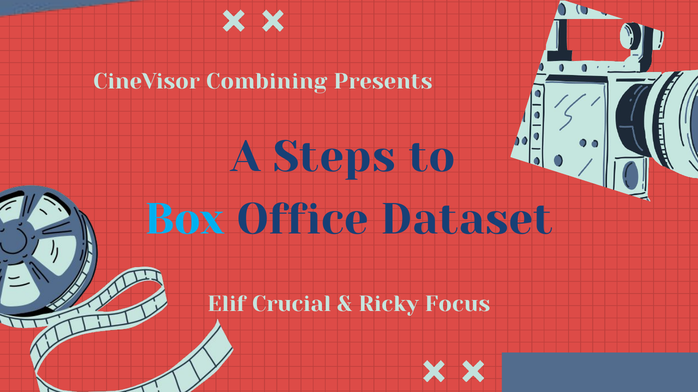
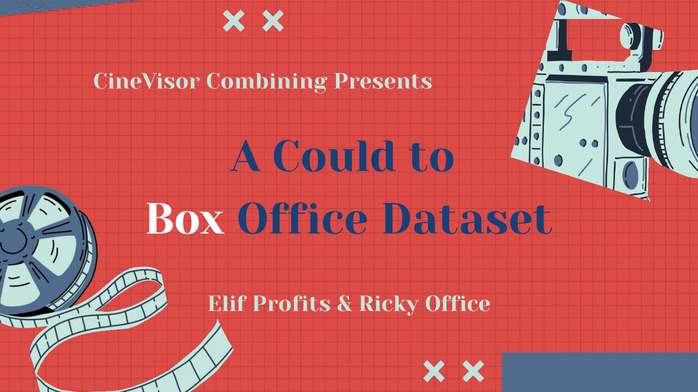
Steps: Steps -> Could (335, 157)
Box colour: light blue -> white (185, 220)
Crucial: Crucial -> Profits (291, 305)
Ricky Focus: Focus -> Office (458, 305)
